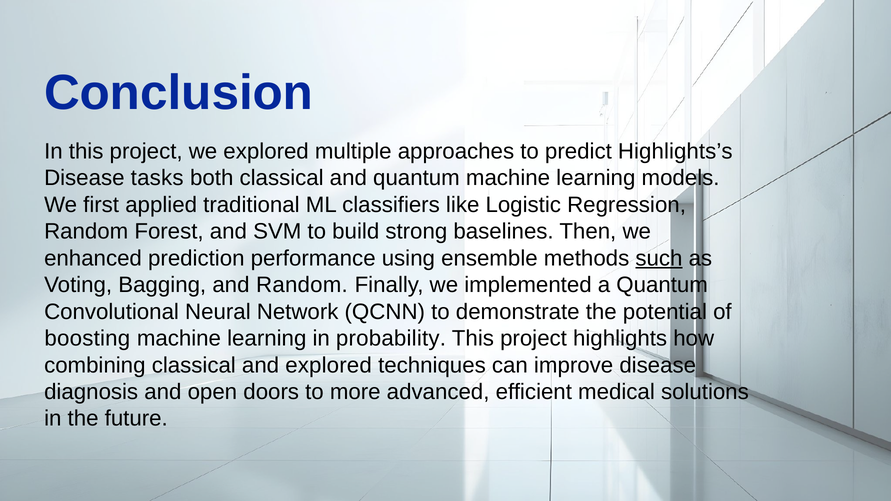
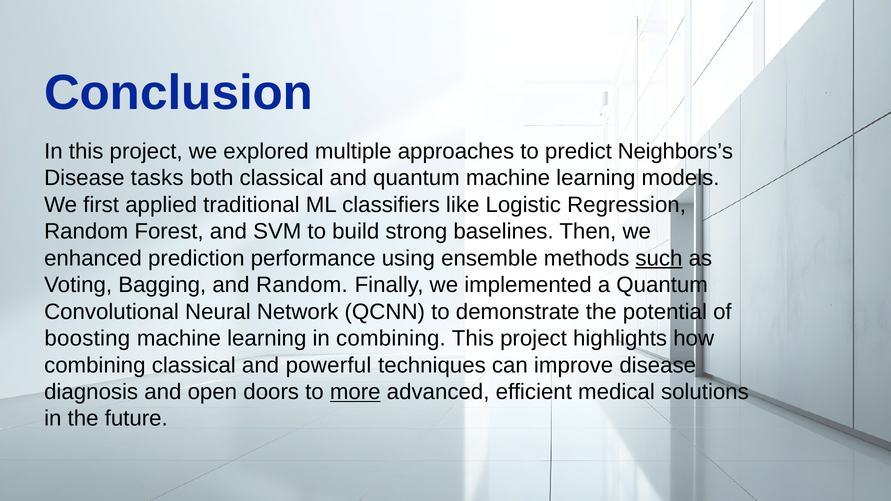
Highlights’s: Highlights’s -> Neighbors’s (675, 151)
in probability: probability -> combining (391, 339)
and explored: explored -> powerful (328, 365)
more underline: none -> present (355, 392)
